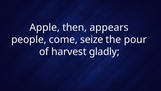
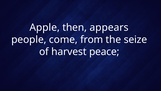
seize: seize -> from (92, 39)
pour: pour -> seize (135, 39)
gladly: gladly -> peace (104, 51)
